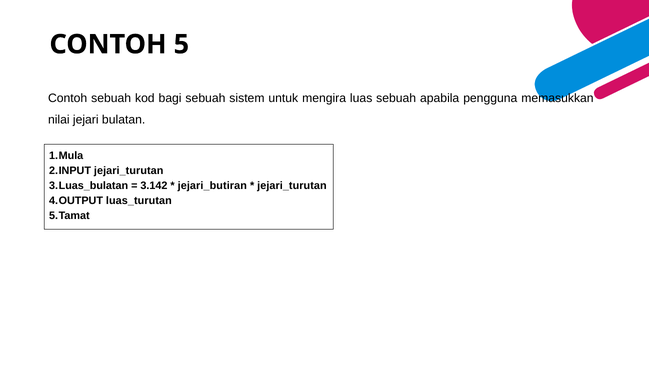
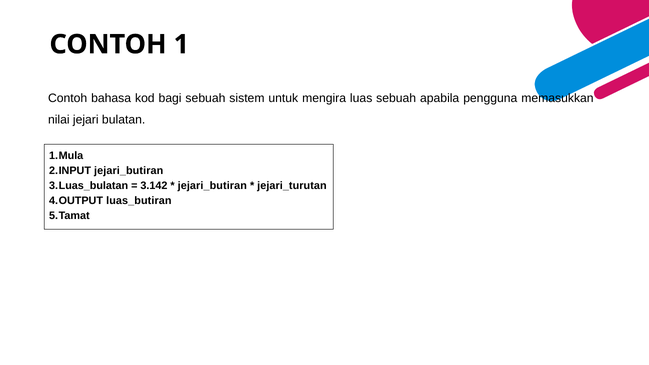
5: 5 -> 1 (181, 44)
Contoh sebuah: sebuah -> bahasa (111, 98)
jejari_turutan: jejari_turutan -> jejari_butiran (129, 171)
luas_turutan: luas_turutan -> luas_butiran (139, 201)
